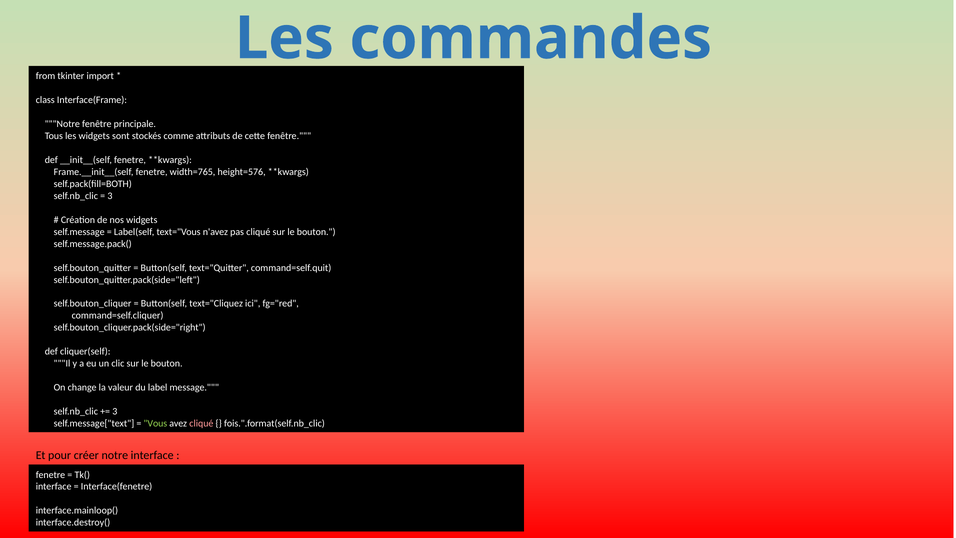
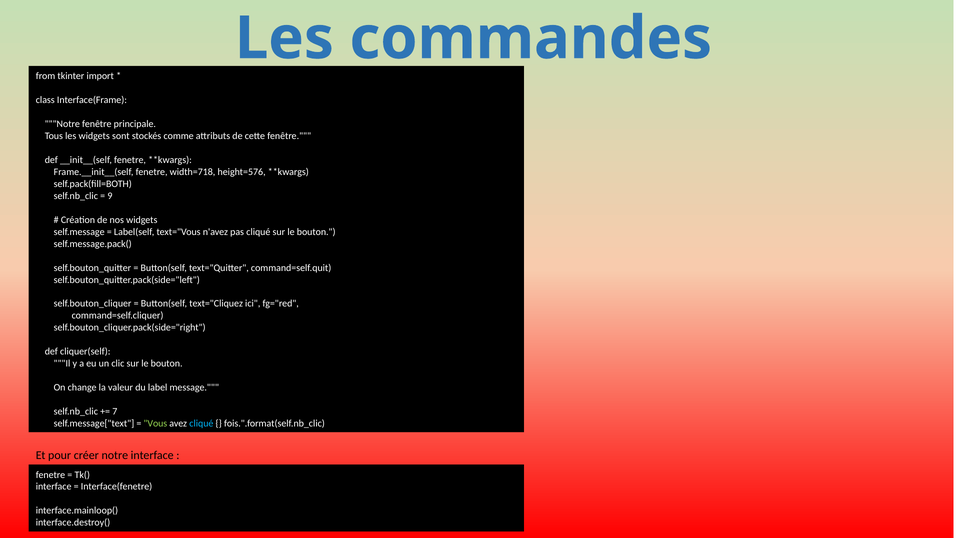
width=765: width=765 -> width=718 (193, 172)
3: 3 -> 9 (110, 196)
3: 3 -> 7 (115, 411)
cliqué colour: pink -> light blue (201, 423)
